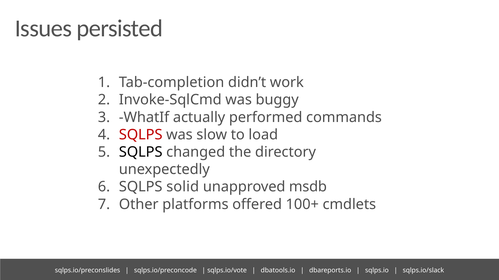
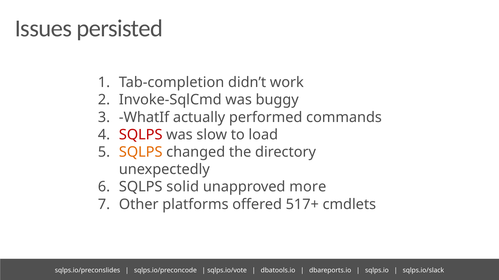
SQLPS colour: black -> orange (141, 152)
msdb: msdb -> more (308, 187)
100+: 100+ -> 517+ (302, 205)
